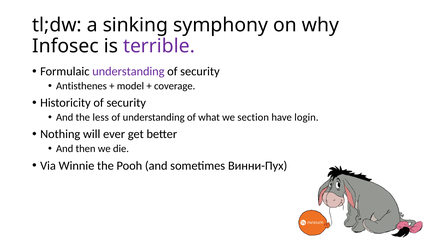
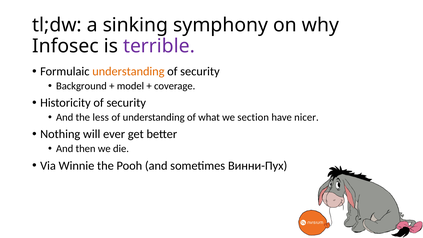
understanding colour: purple -> orange (128, 72)
Antisthenes: Antisthenes -> Background (81, 86)
login: login -> nicer (306, 117)
